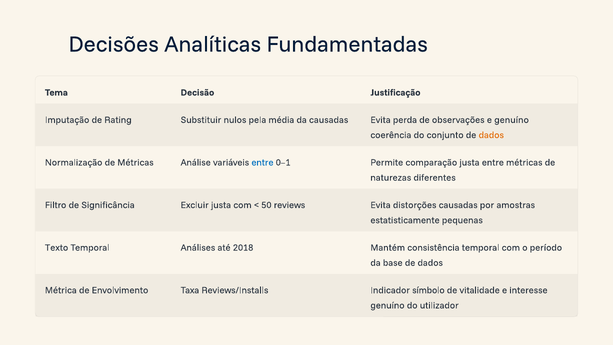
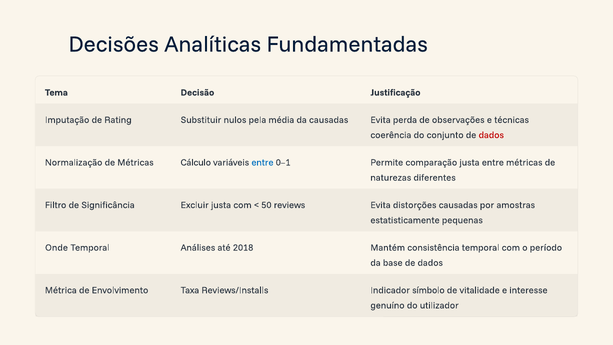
e genuíno: genuíno -> técnicas (512, 120)
dados colour: orange -> red (491, 135)
Análise: Análise -> Cálculo (196, 162)
Texto: Texto -> Onde (57, 247)
